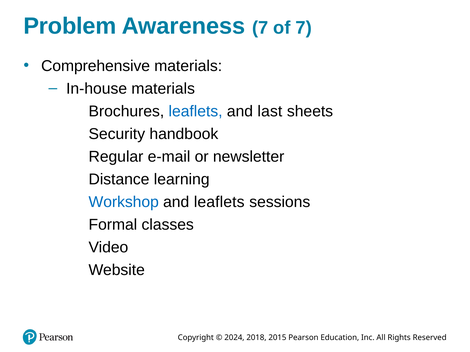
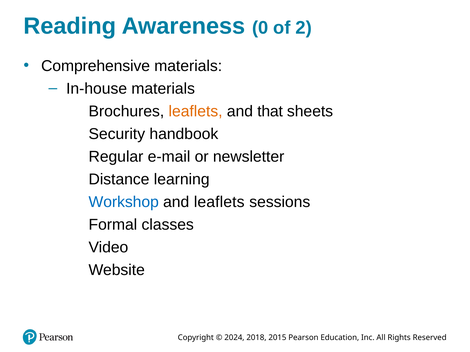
Problem: Problem -> Reading (70, 26)
Awareness 7: 7 -> 0 (260, 28)
of 7: 7 -> 2 (304, 28)
leaflets colour: blue -> orange (196, 111)
last: last -> that (270, 111)
